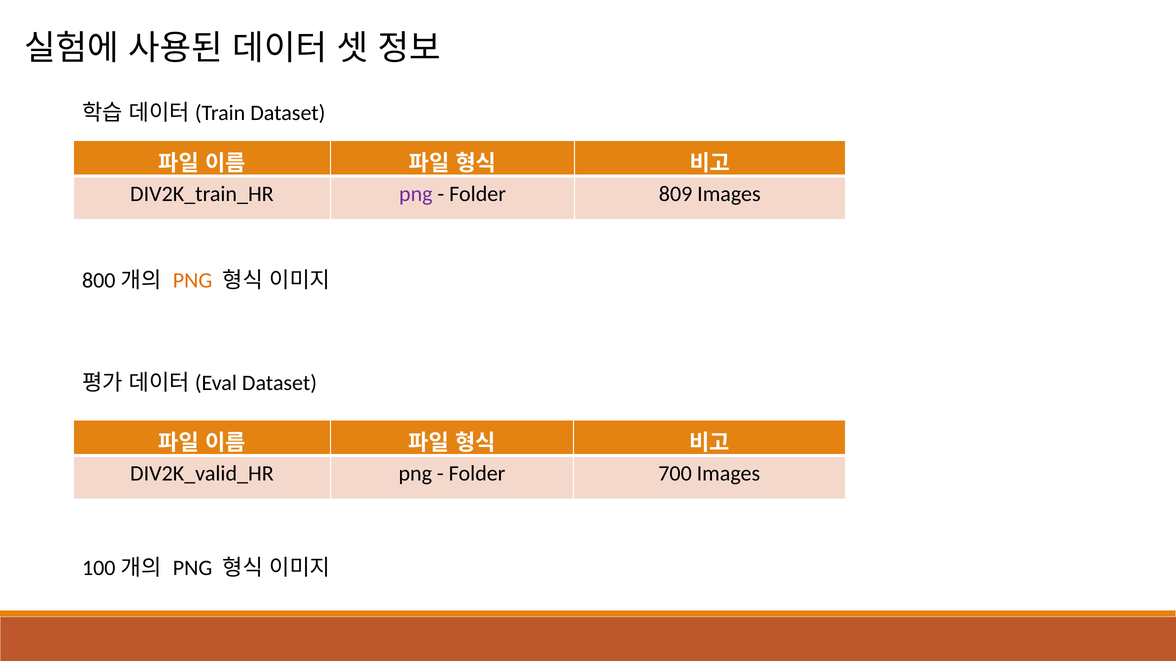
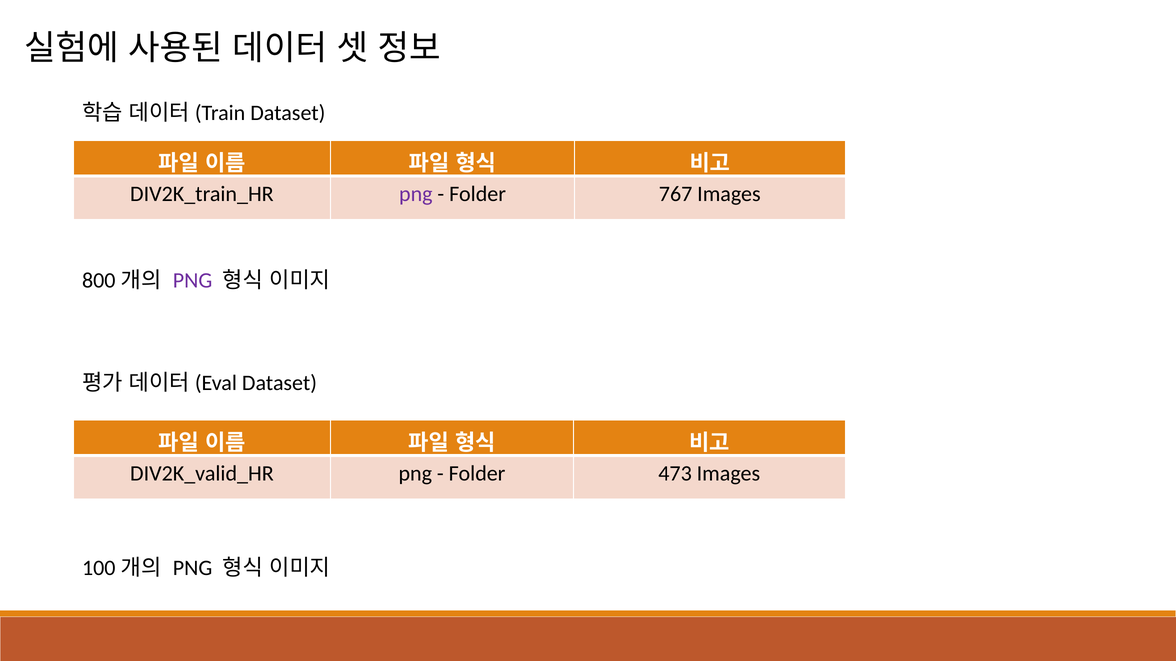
809: 809 -> 767 (676, 194)
PNG colour: orange -> purple (193, 281)
700: 700 -> 473 (675, 474)
